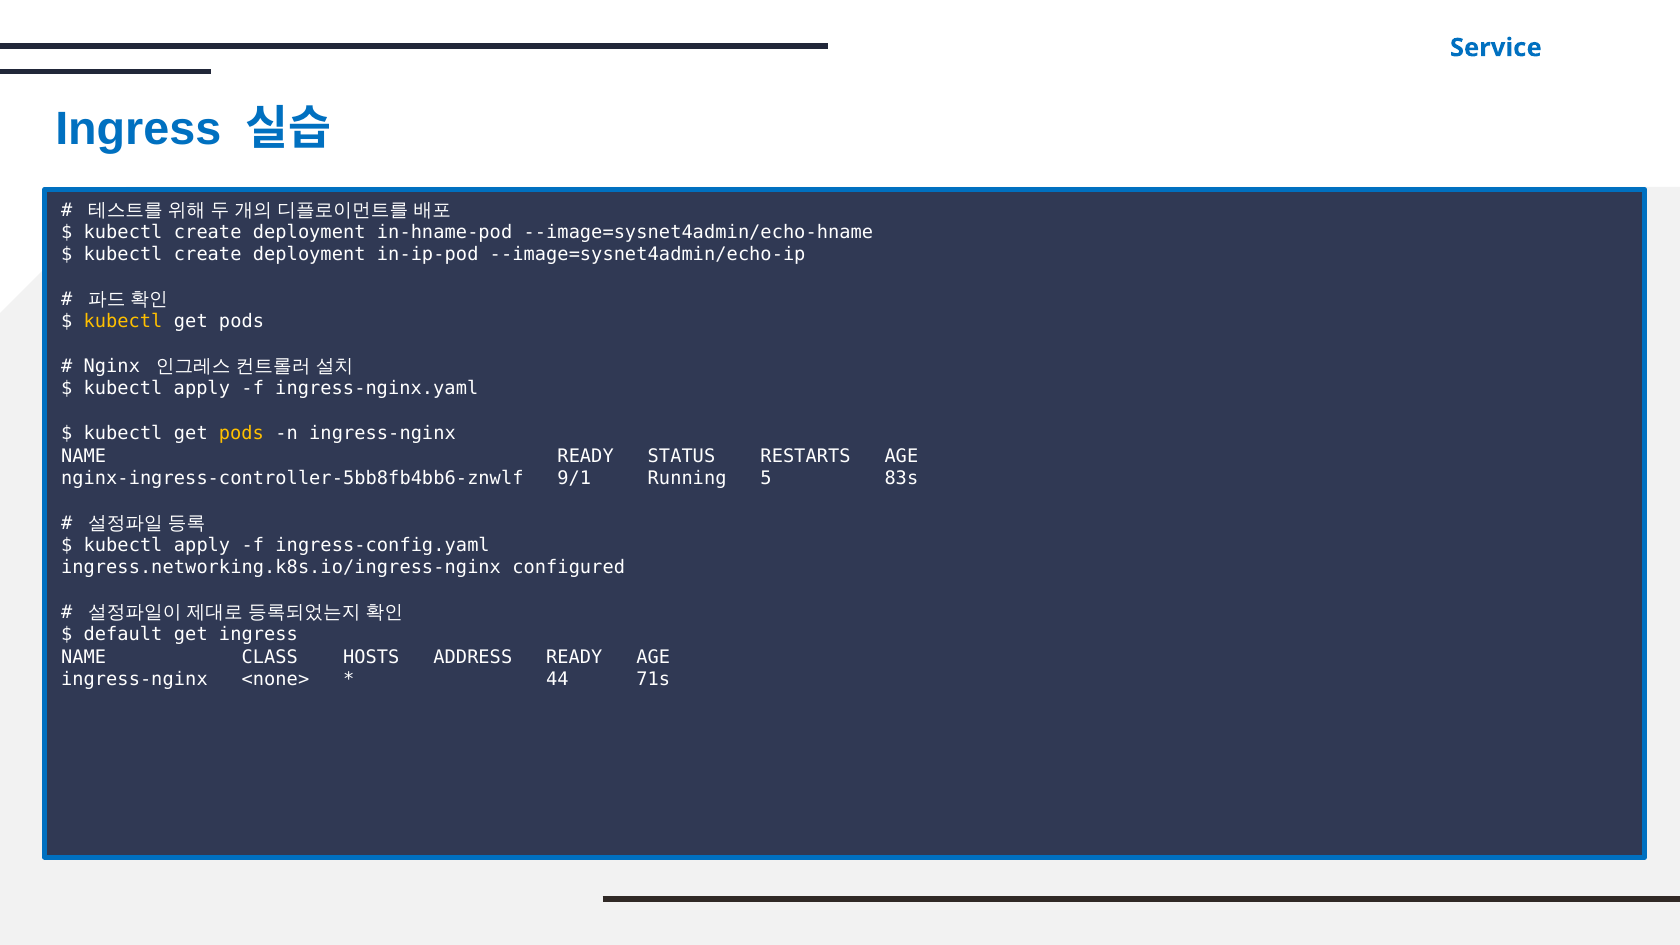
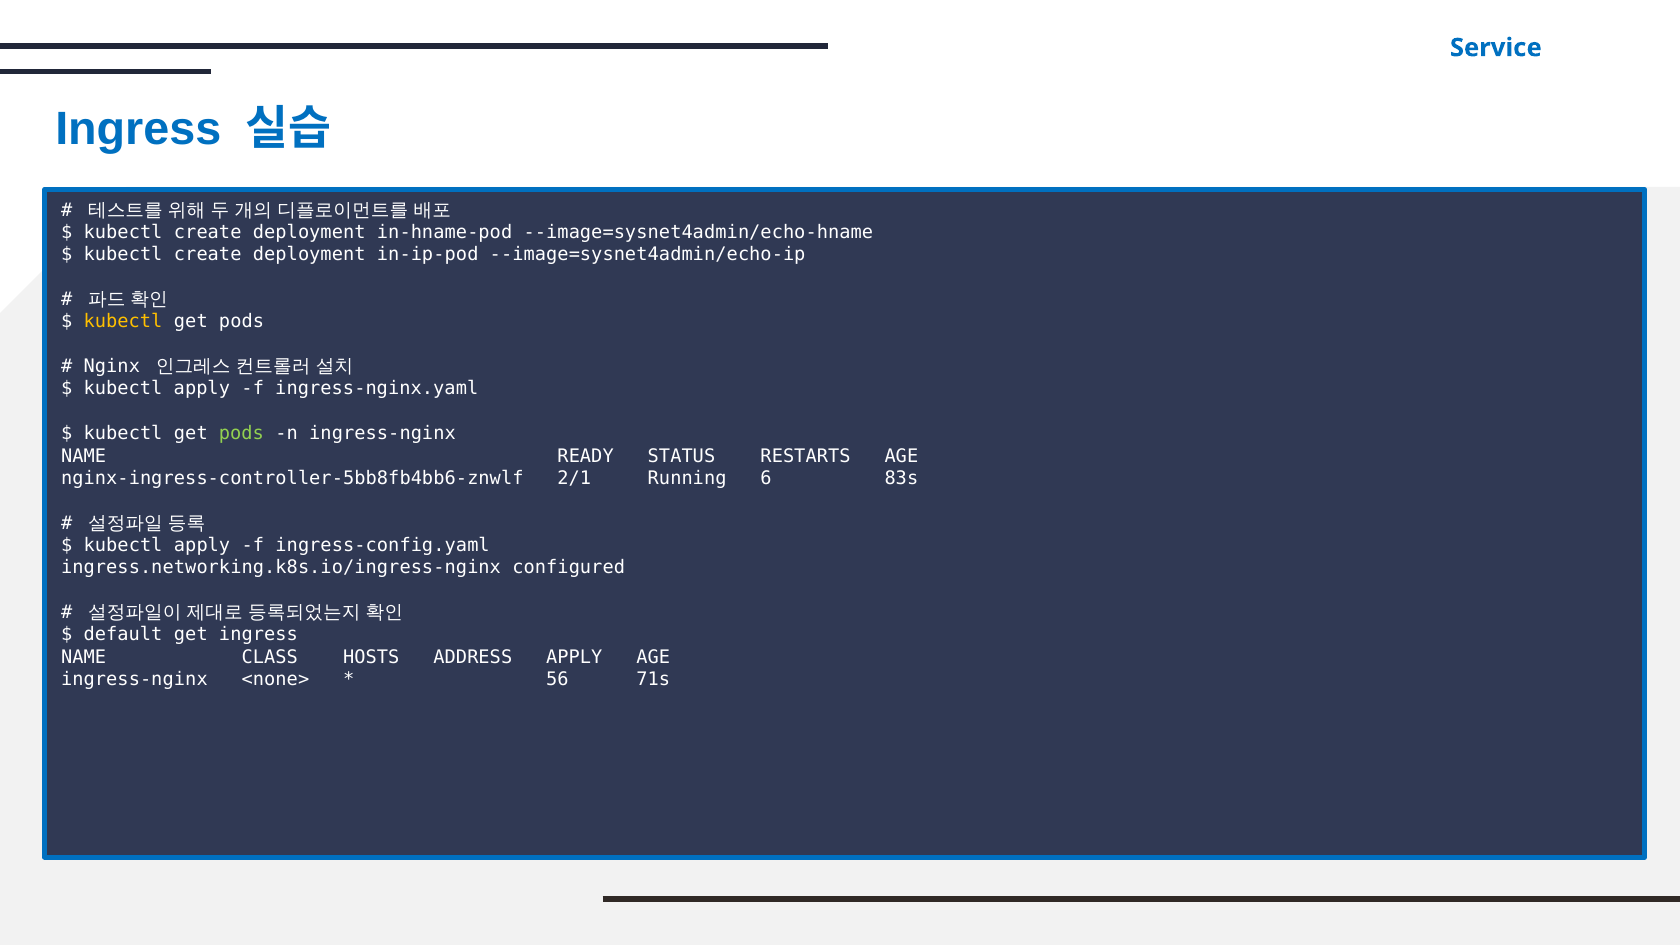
pods colour: yellow -> light green (241, 434)
9/1: 9/1 -> 2/1 (574, 478)
5: 5 -> 6 (766, 478)
ADDRESS READY: READY -> APPLY (574, 657)
44: 44 -> 56 (557, 679)
